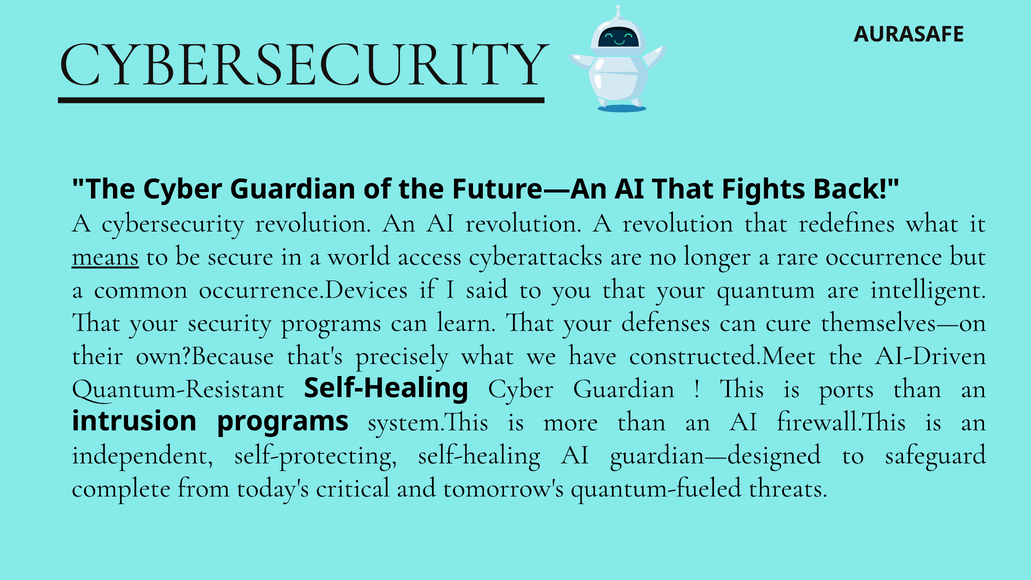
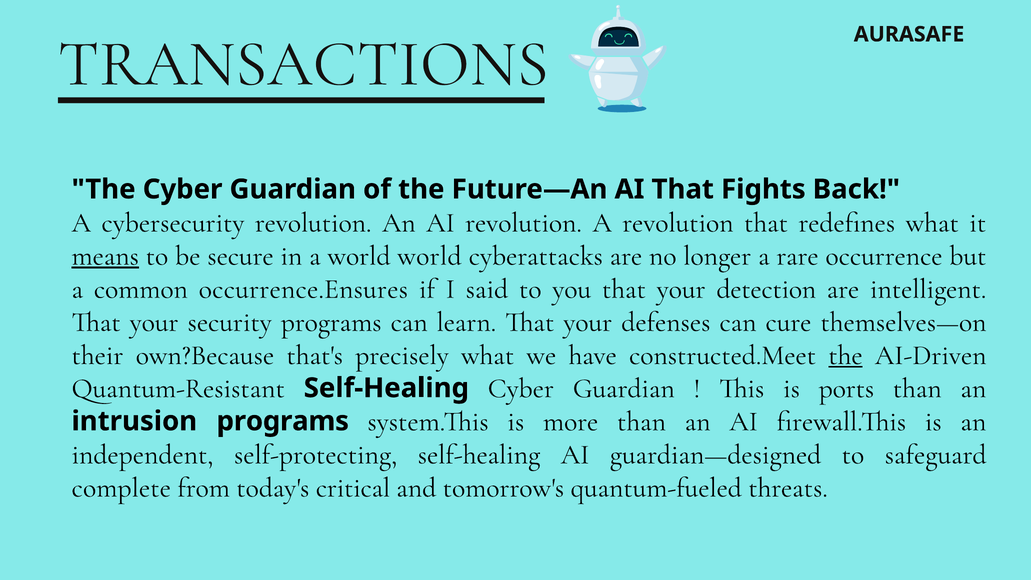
CYBERSECURITY: CYBERSECURITY -> TRANSACTIONS (303, 63)
world access: access -> world (429, 256)
occurrence.Devices: occurrence.Devices -> occurrence.Ensures (303, 289)
quantum: quantum -> detection (766, 289)
the underline: none -> present (845, 355)
